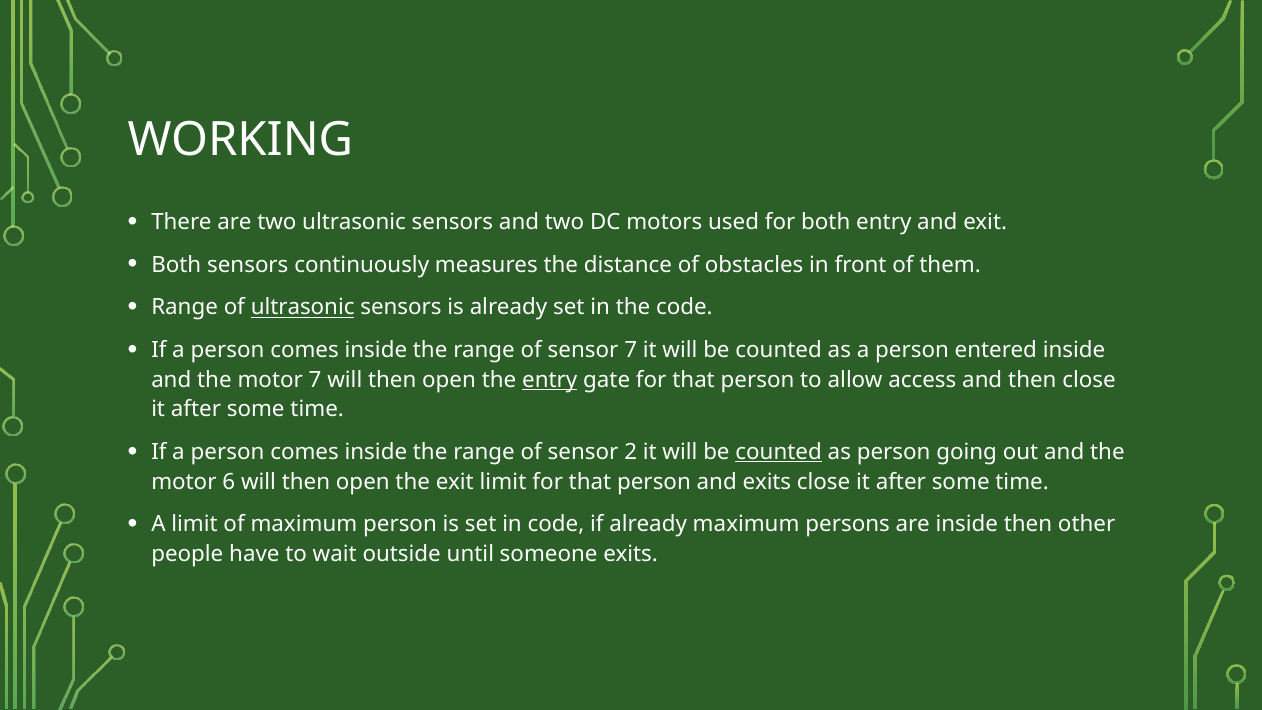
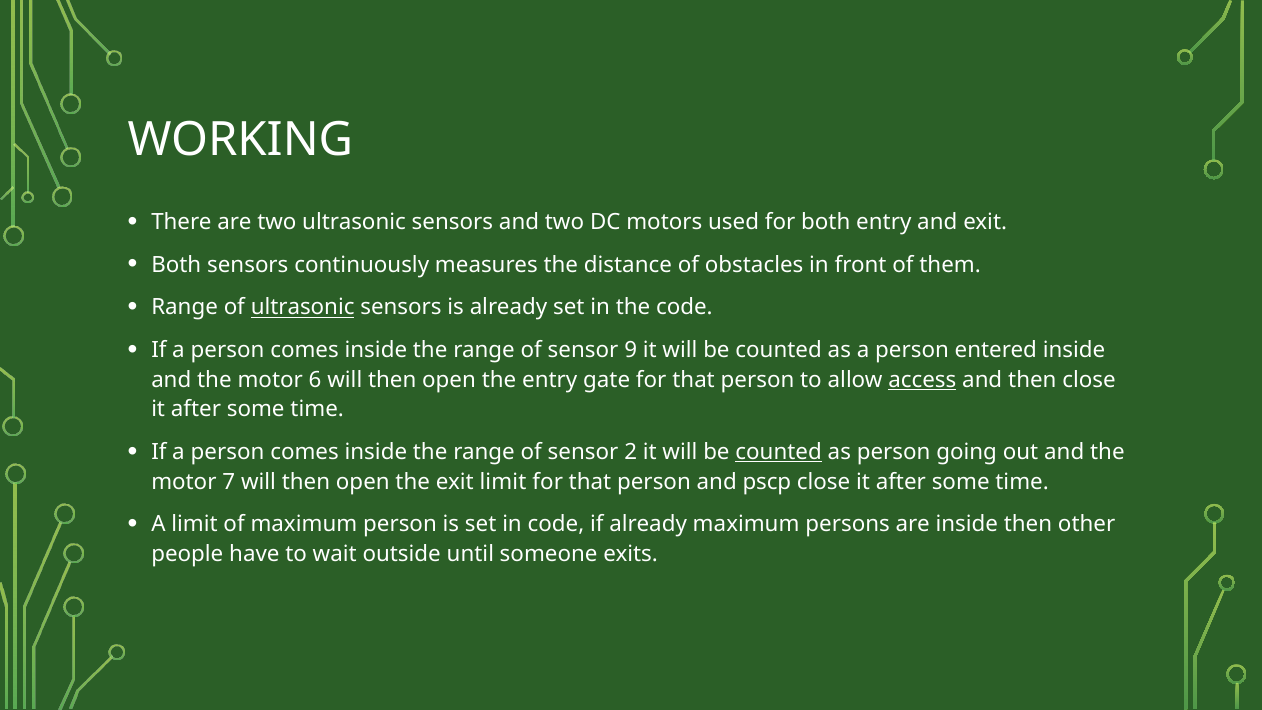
sensor 7: 7 -> 9 (631, 350)
motor 7: 7 -> 6 (315, 380)
entry underline: present -> none (550, 380)
access underline: none -> present (922, 380)
6: 6 -> 7 (229, 482)
and exits: exits -> pscp (767, 482)
